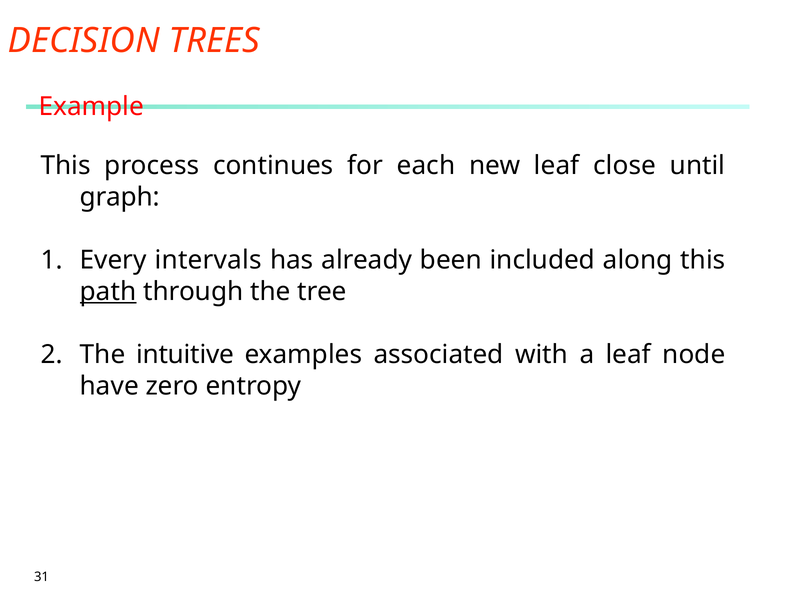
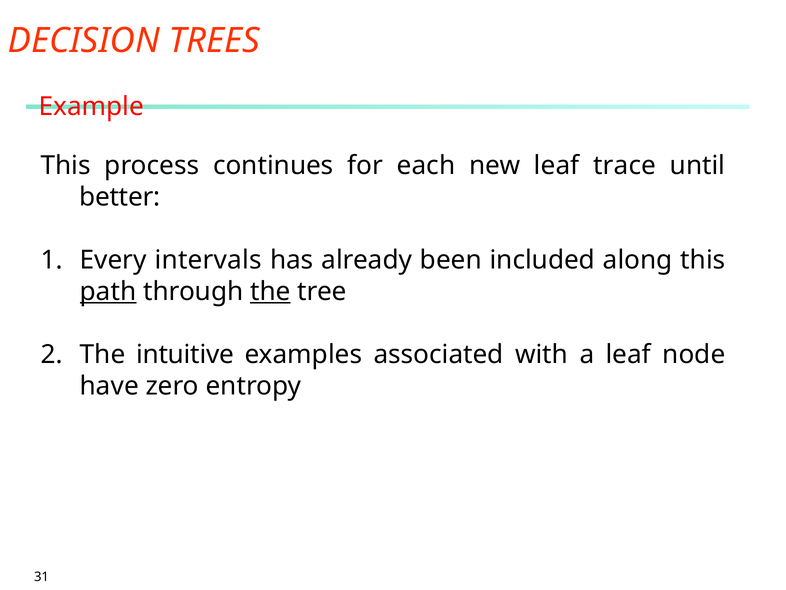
close: close -> trace (625, 166)
graph: graph -> better (120, 197)
the underline: none -> present (270, 291)
